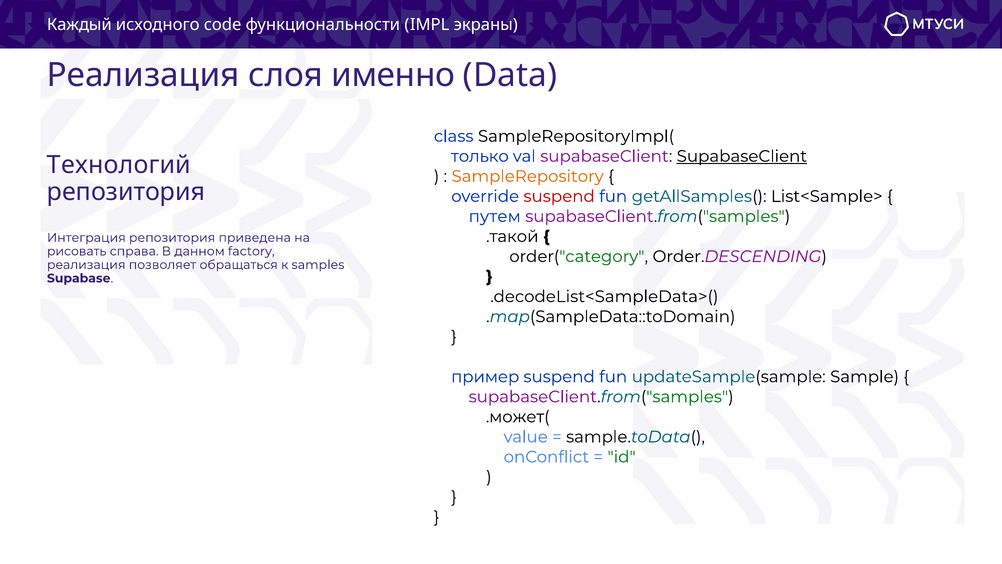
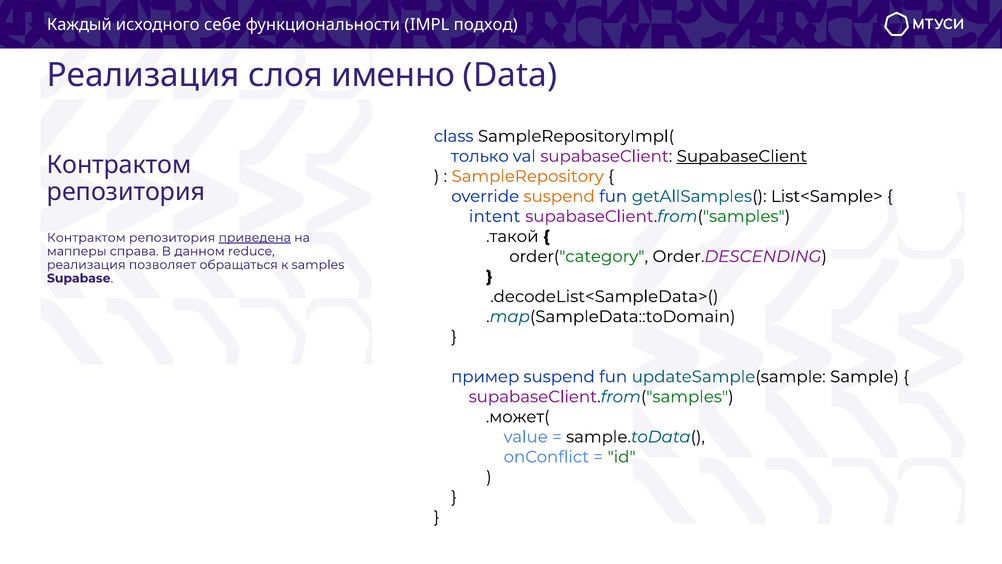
code: code -> себе (223, 25)
экраны: экраны -> подход (486, 25)
Технологий: Технологий -> Контрактом (119, 165)
suspend colour: red -> orange (559, 196)
путем: путем -> intent (495, 216)
Интеграция: Интеграция -> Контрактом (86, 238)
приведена underline: none -> present (255, 238)
рисовать: рисовать -> мапперы (77, 251)
factory: factory -> reduce (251, 251)
